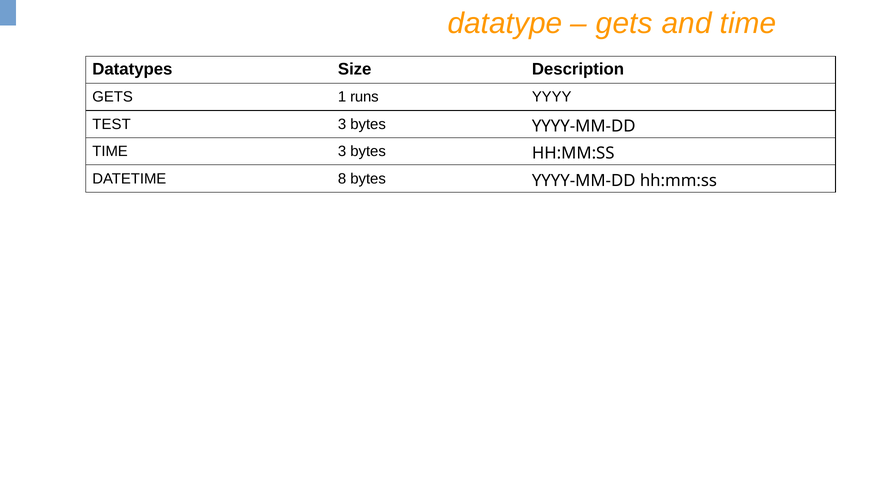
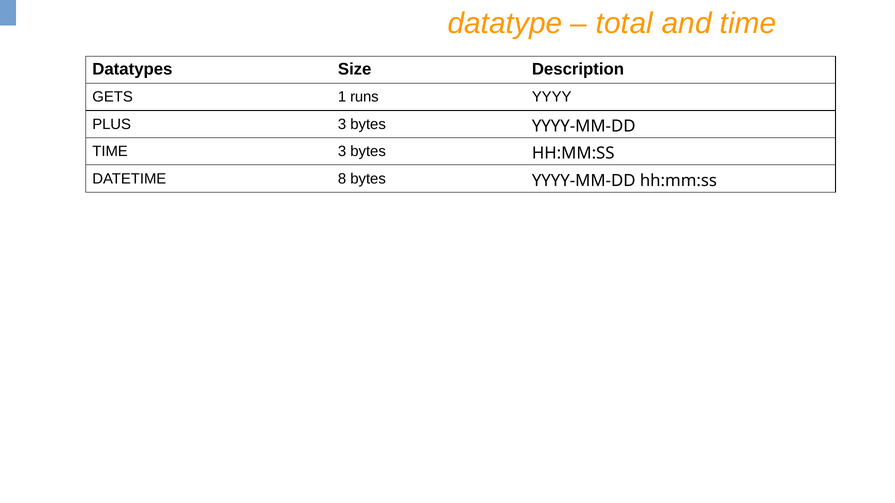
gets: gets -> total (624, 23)
TEST: TEST -> PLUS (112, 124)
